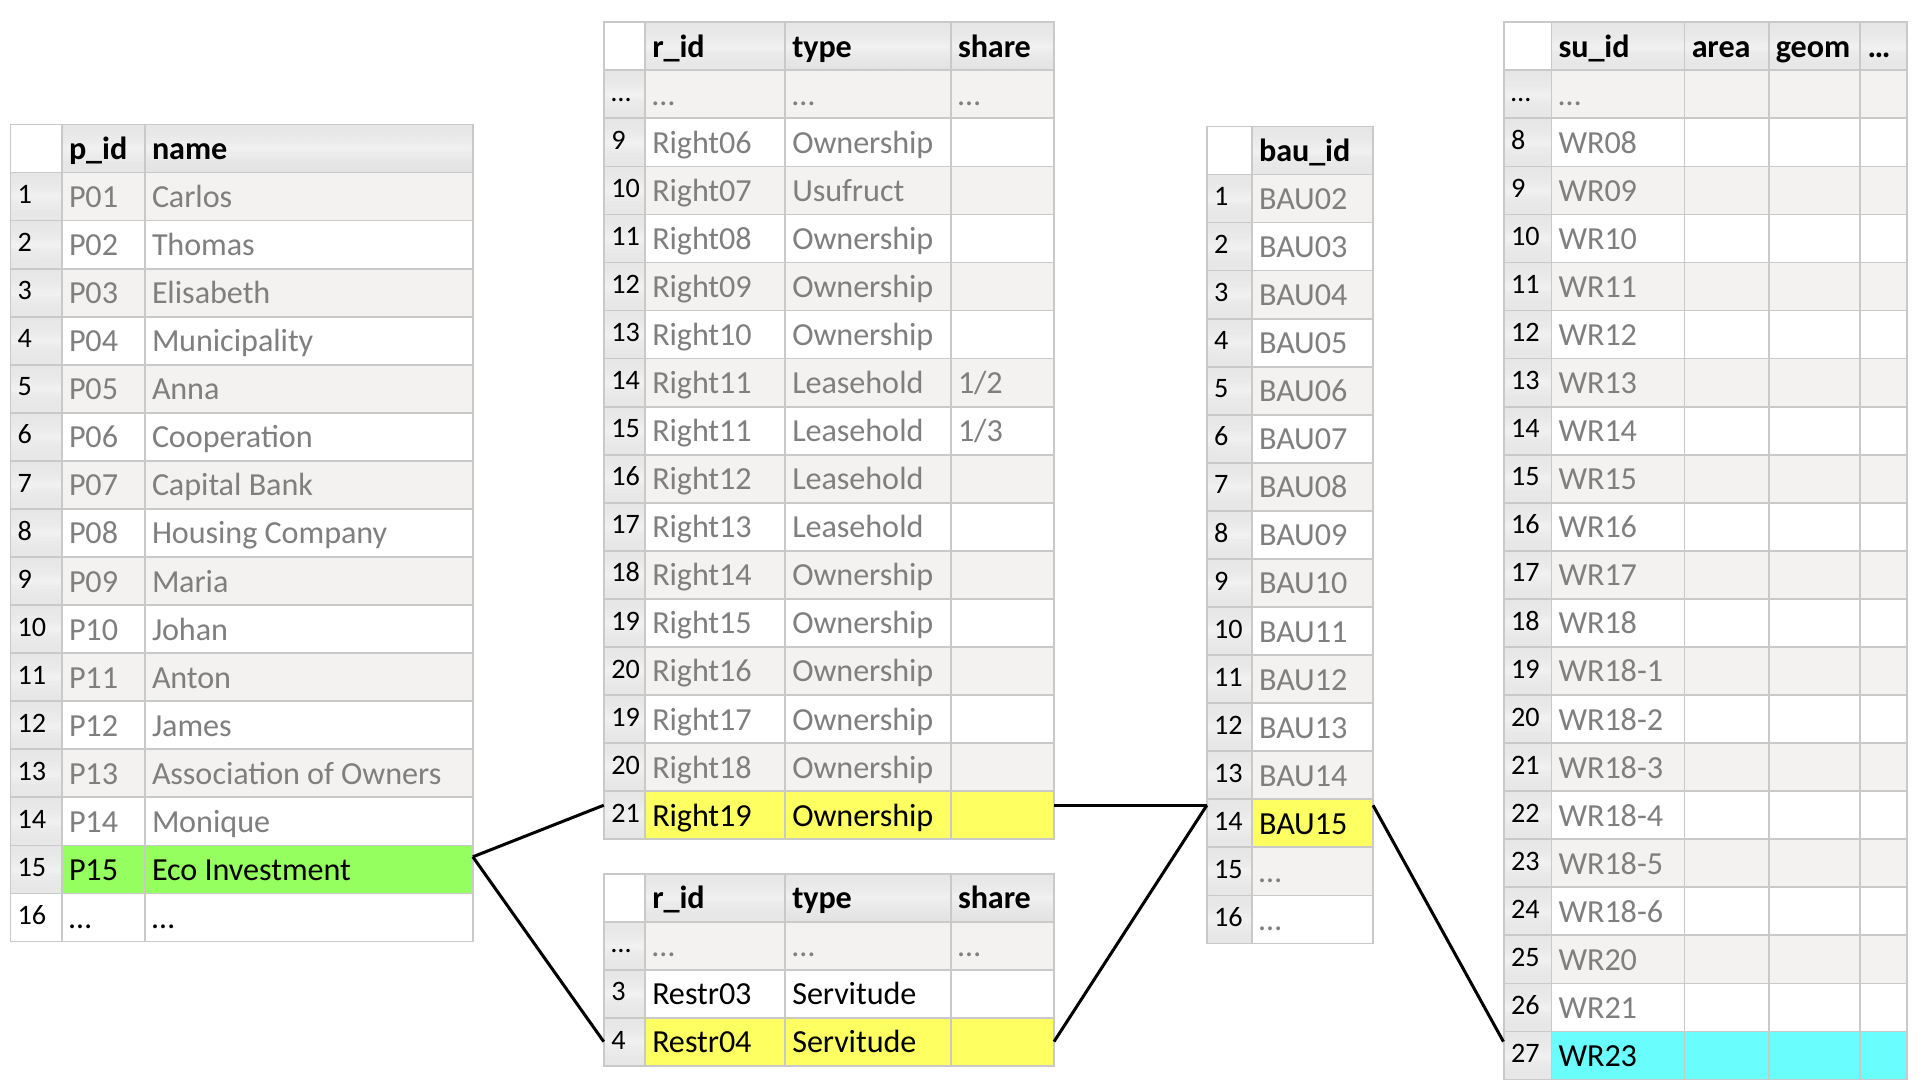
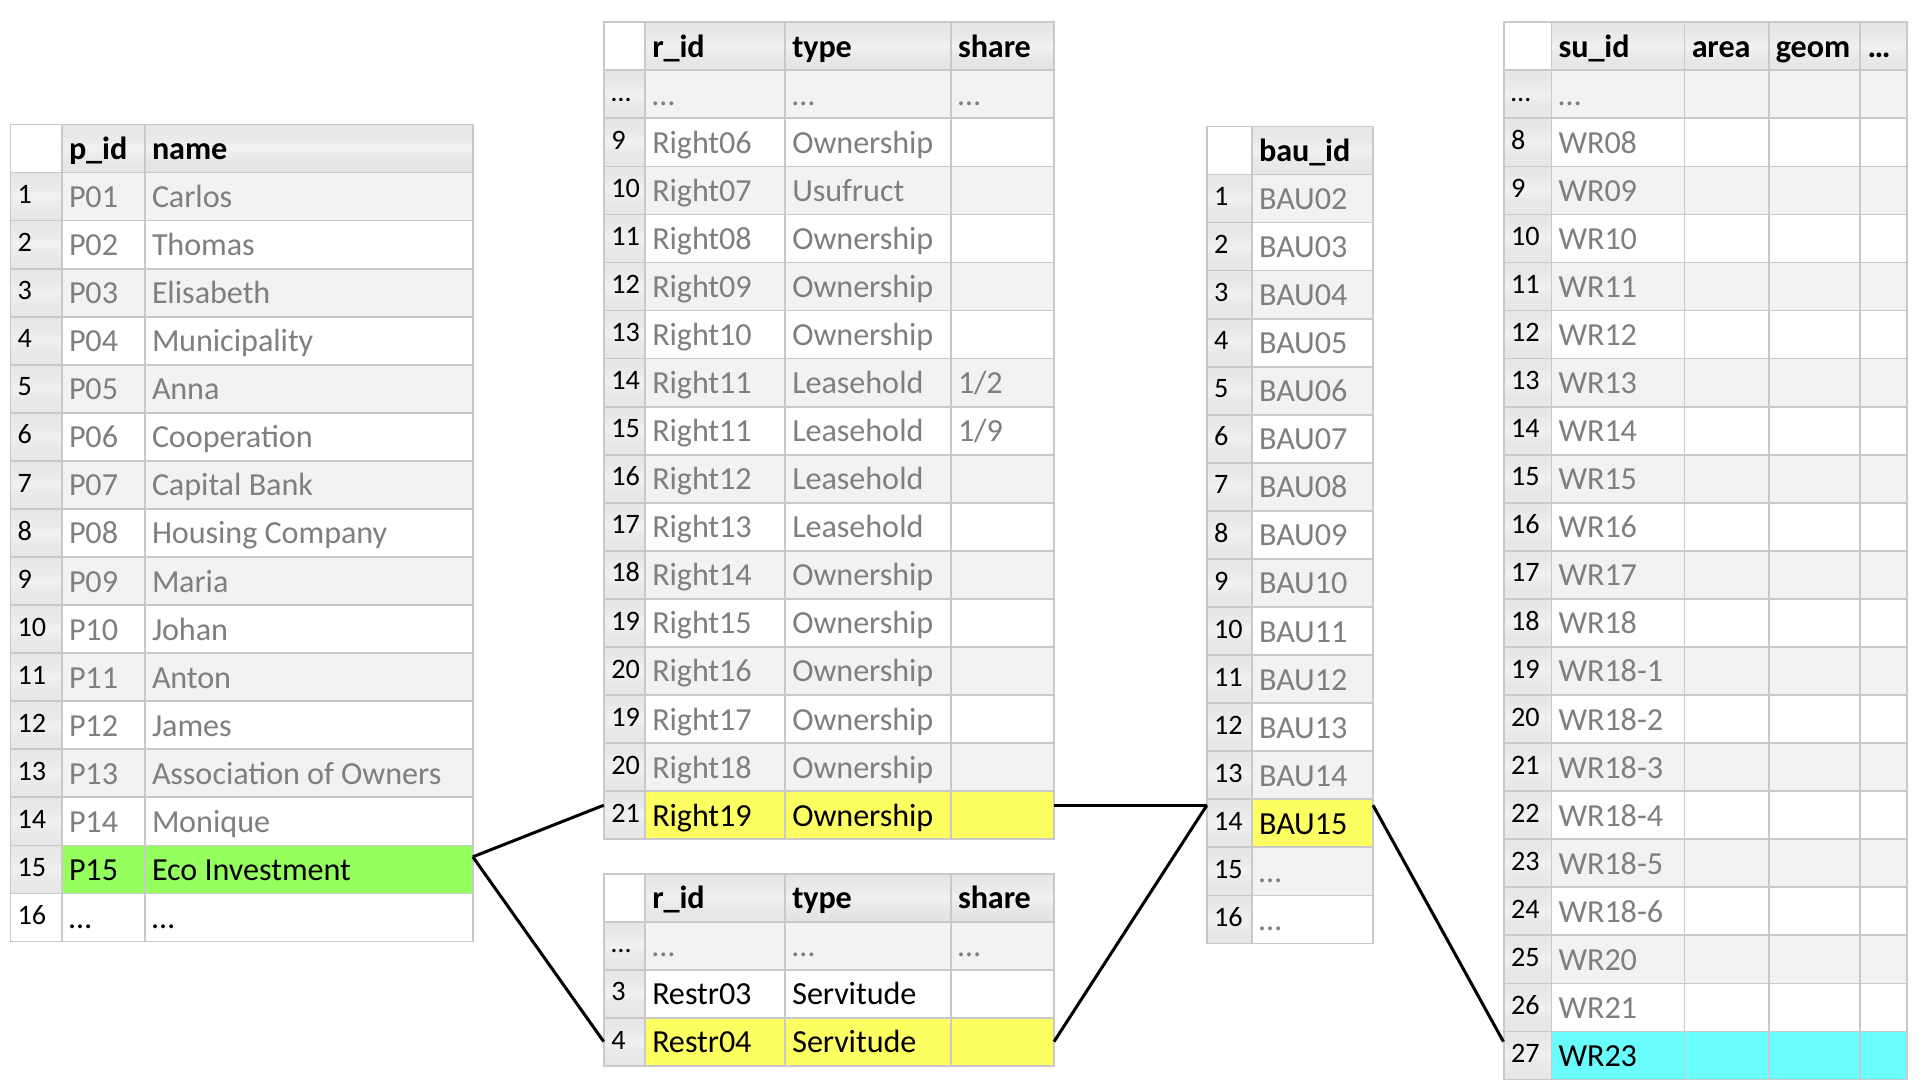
1/3: 1/3 -> 1/9 (980, 431)
